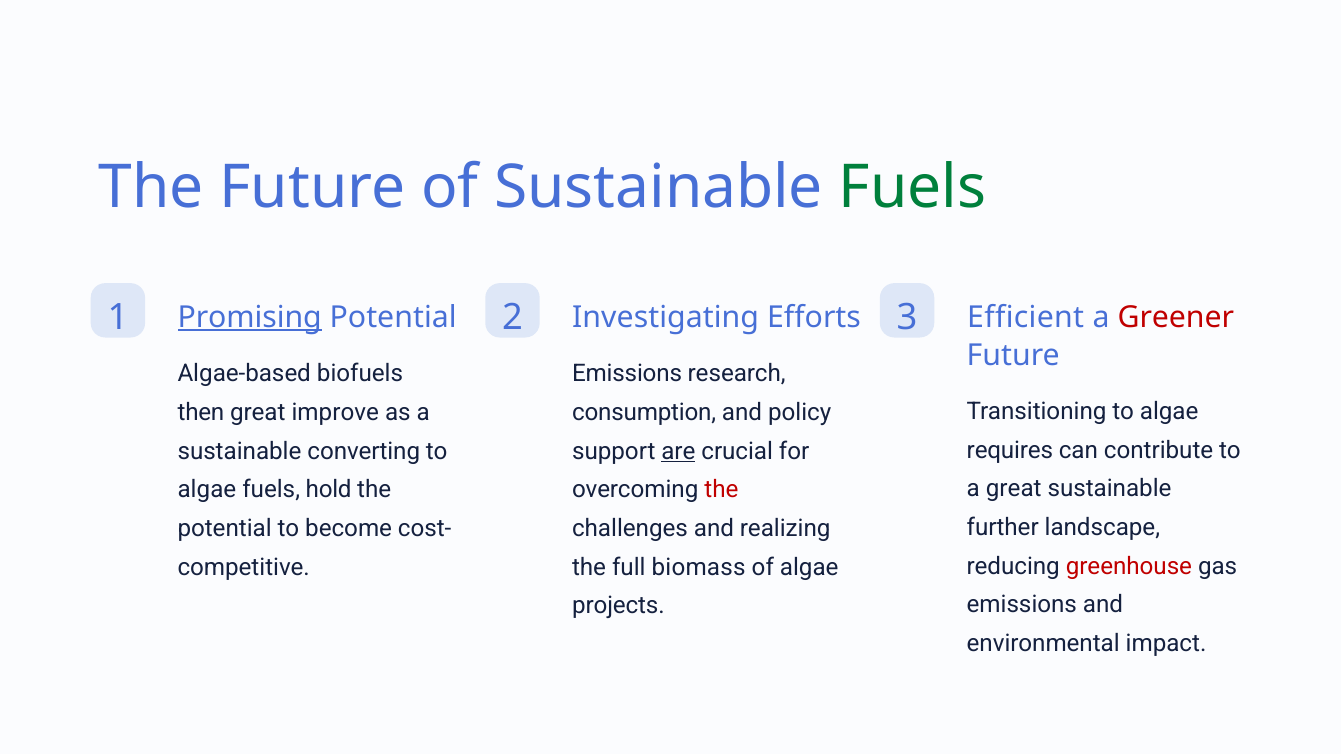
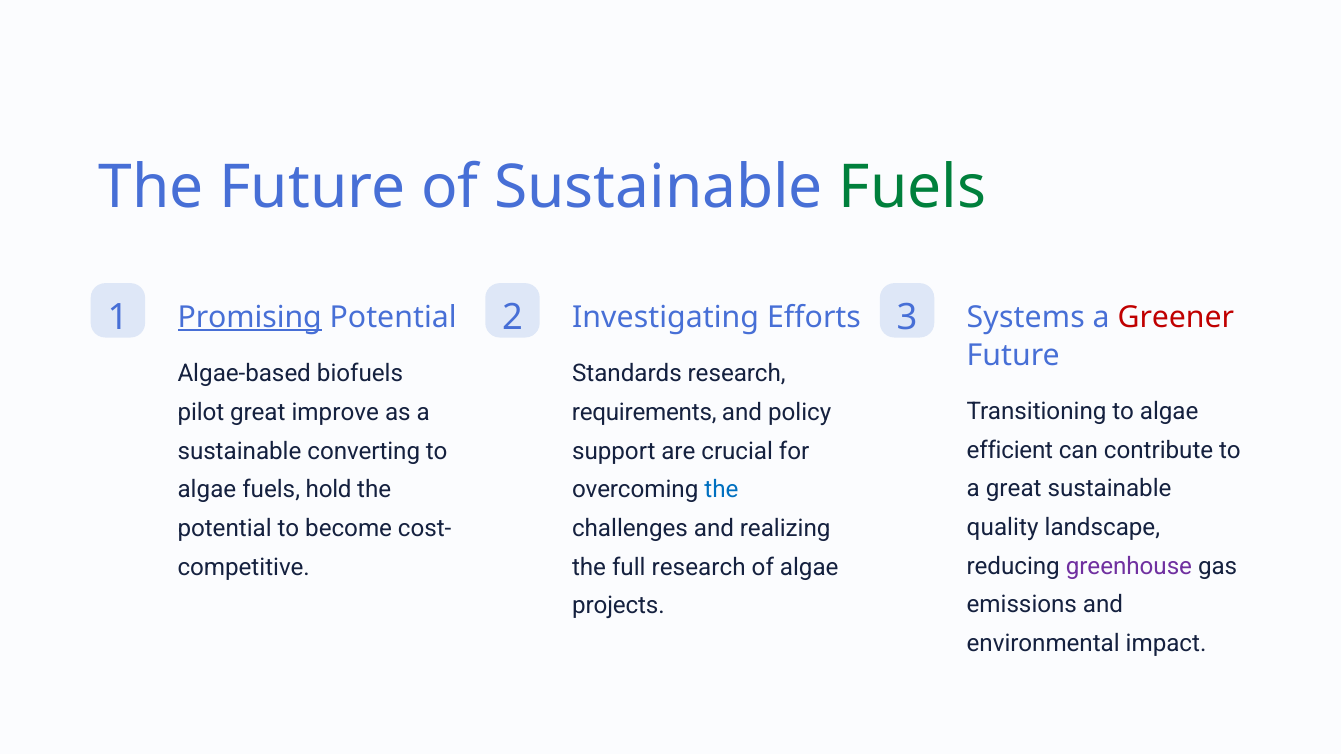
Efficient: Efficient -> Systems (1026, 317)
Emissions: Emissions -> Standards (627, 374)
then: then -> pilot (201, 413)
consumption: consumption -> requirements (644, 413)
requires: requires -> efficient (1010, 450)
are underline: present -> none (678, 451)
the colour: red -> blue (721, 490)
further: further -> quality (1003, 528)
greenhouse colour: red -> purple (1129, 566)
full biomass: biomass -> research (699, 567)
